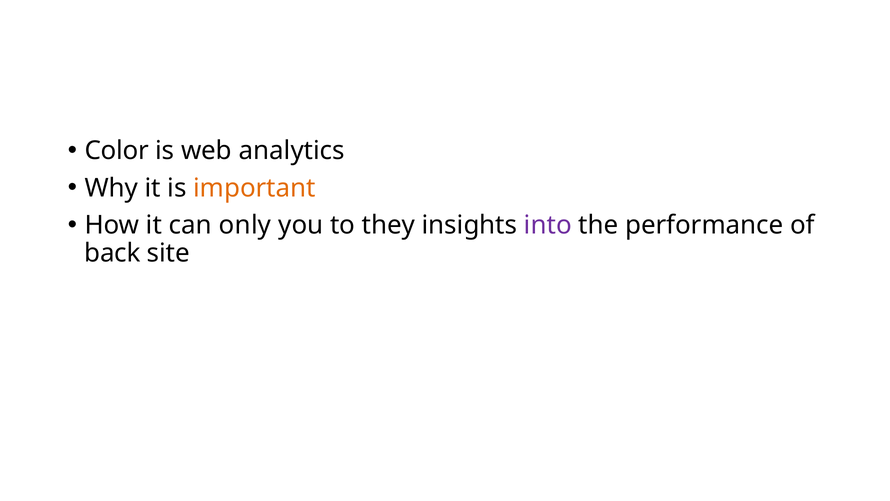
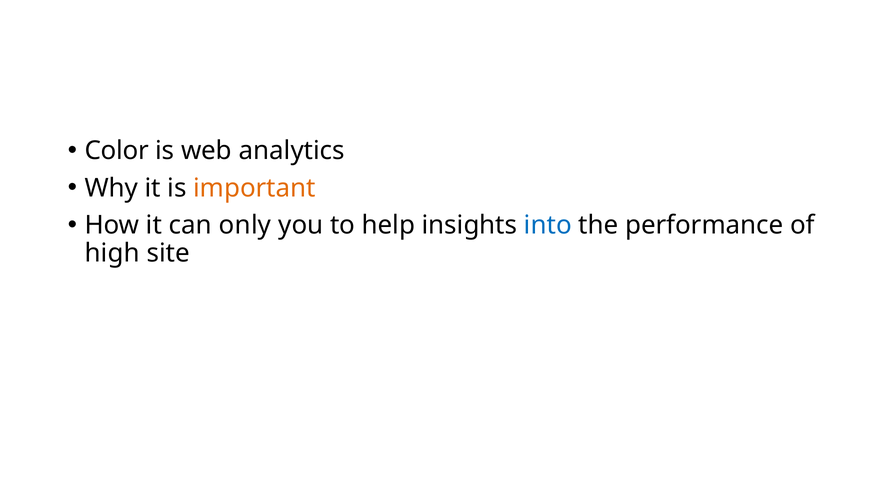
they: they -> help (388, 225)
into colour: purple -> blue (548, 225)
back: back -> high (112, 253)
